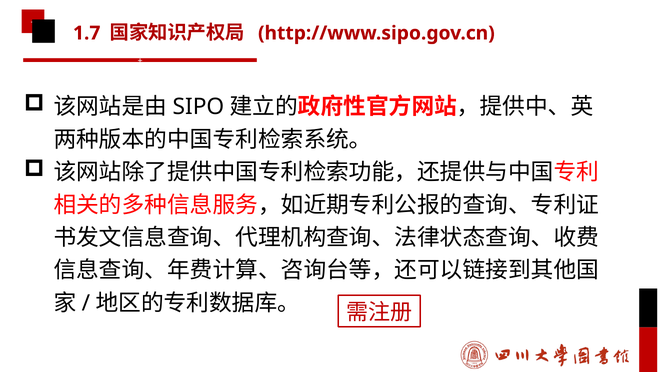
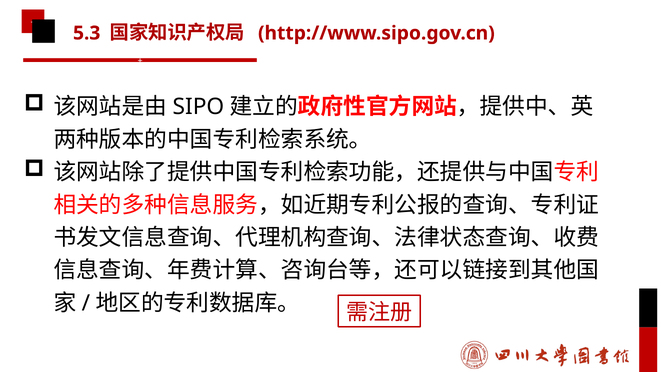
1.7: 1.7 -> 5.3 (87, 33)
